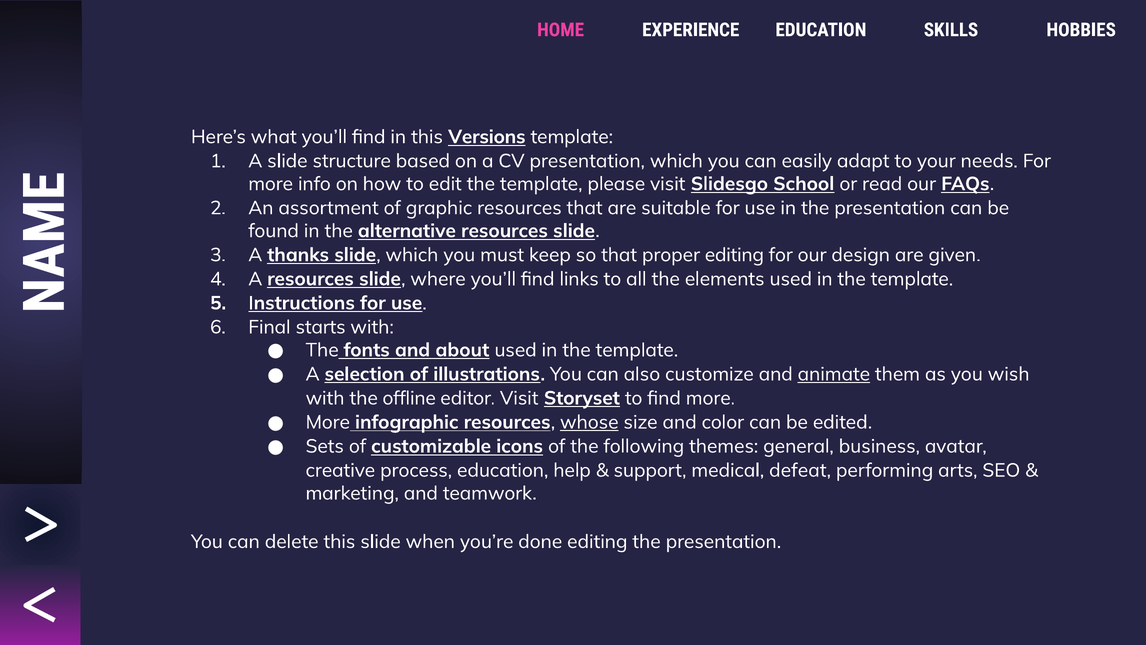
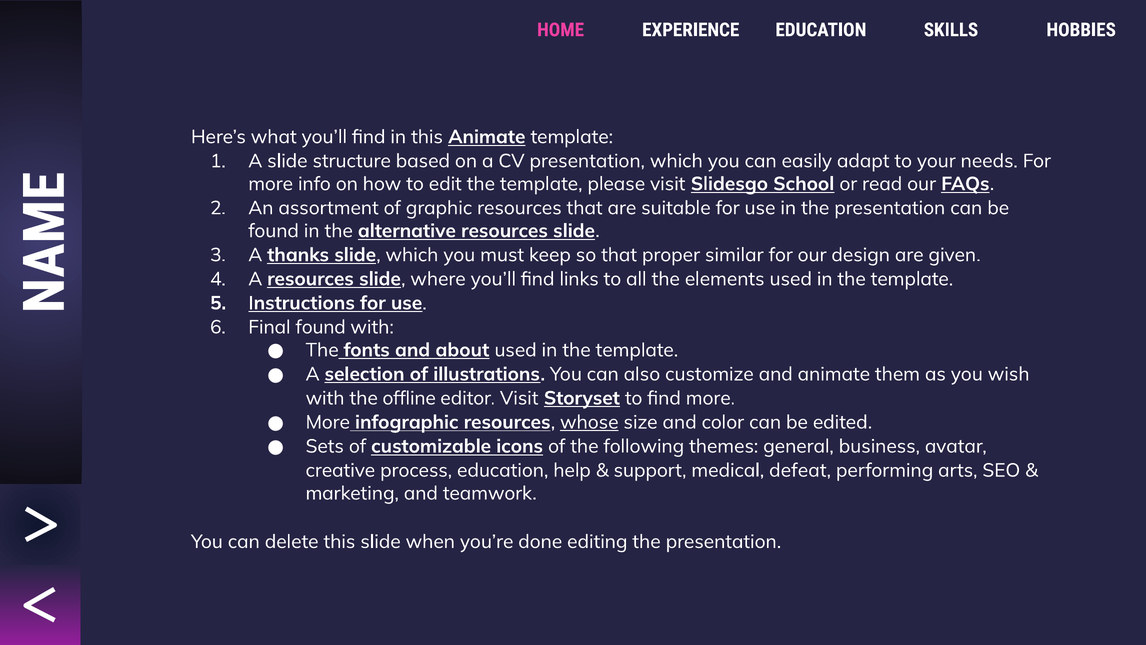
this Versions: Versions -> Animate (487, 137)
proper editing: editing -> similar (734, 255)
starts: starts -> found (321, 327)
animate underline: present -> none (834, 374)
